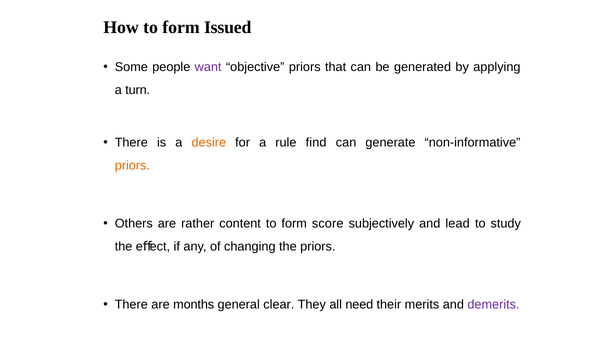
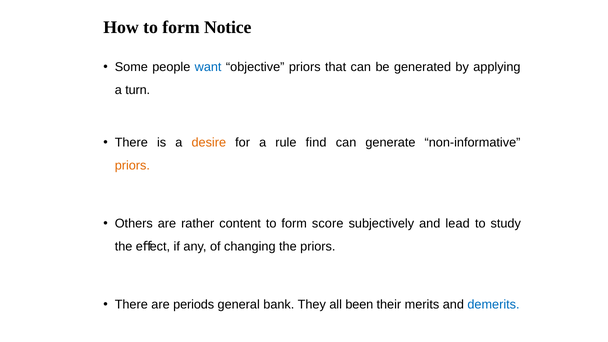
Issued: Issued -> Notice (228, 28)
want colour: purple -> blue (208, 67)
months: months -> periods (194, 305)
clear: clear -> bank (279, 305)
need: need -> been (359, 305)
demerits colour: purple -> blue (493, 305)
